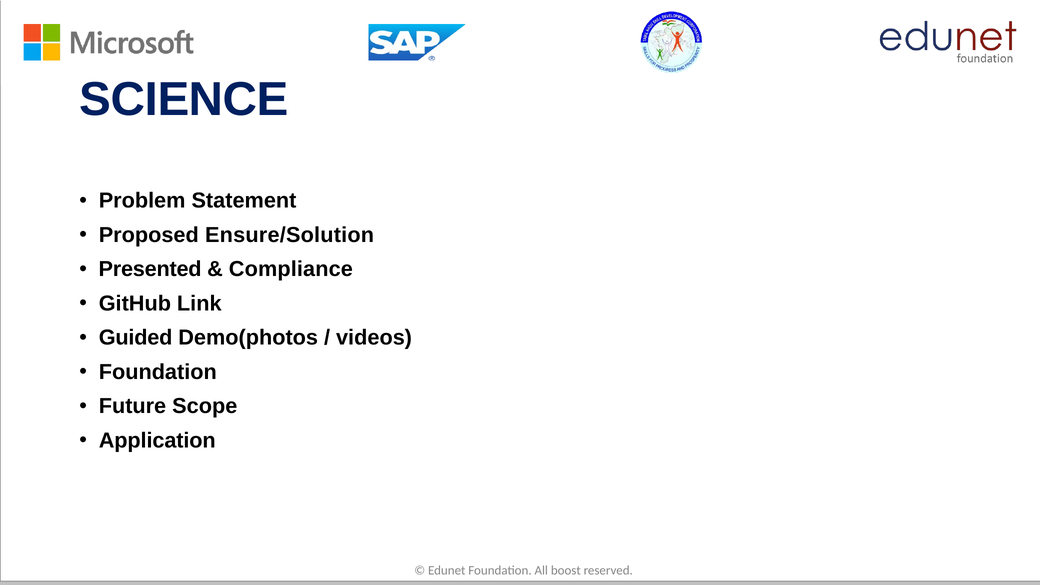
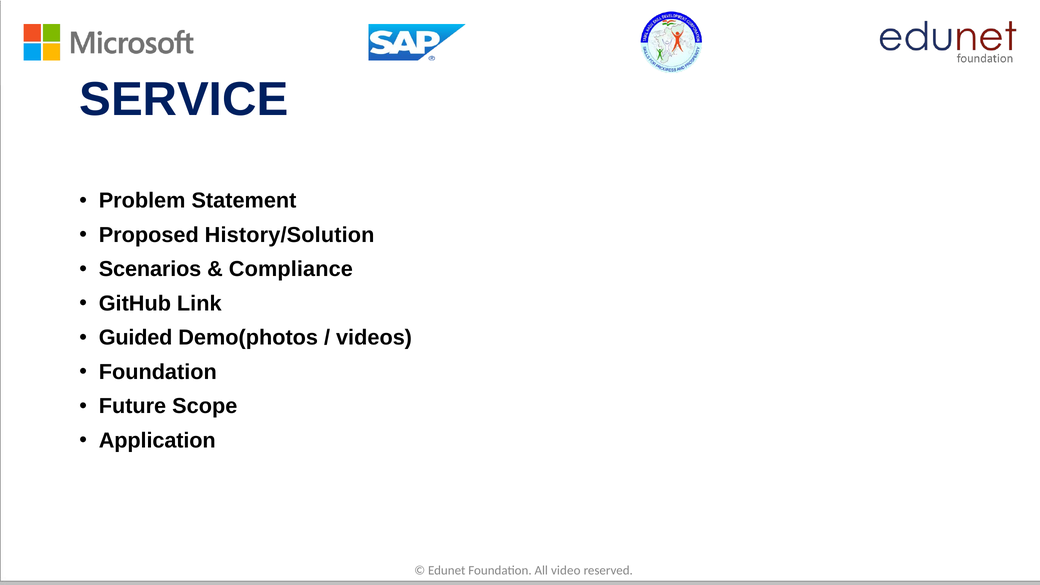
SCIENCE: SCIENCE -> SERVICE (184, 100)
Ensure/Solution: Ensure/Solution -> History/Solution (290, 235)
Presented: Presented -> Scenarios (150, 269)
boost: boost -> video (566, 570)
